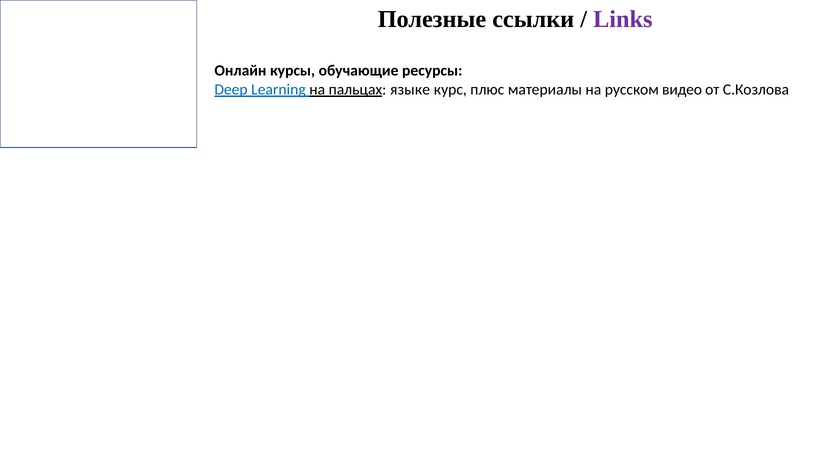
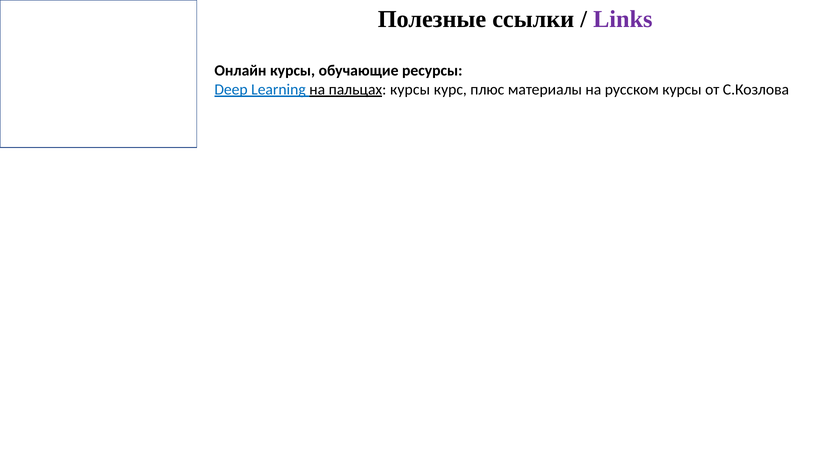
пальцах языке: языке -> курсы (410, 89)
русском видео: видео -> курсы (682, 89)
